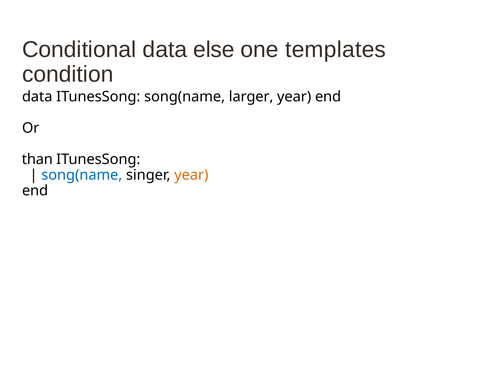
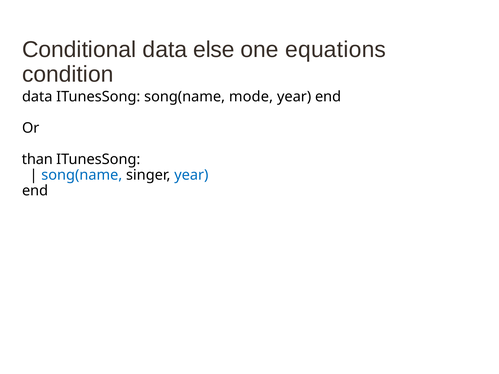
templates: templates -> equations (336, 50)
larger: larger -> mode (251, 97)
year colour: orange -> blue (191, 175)
